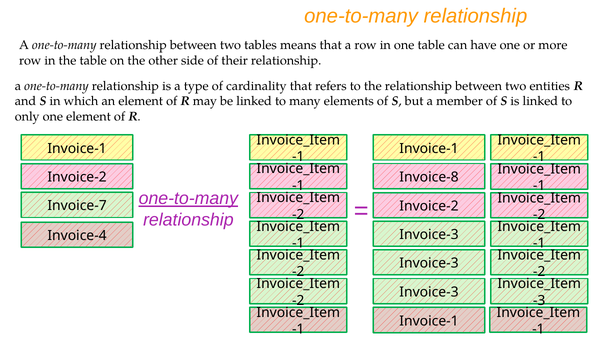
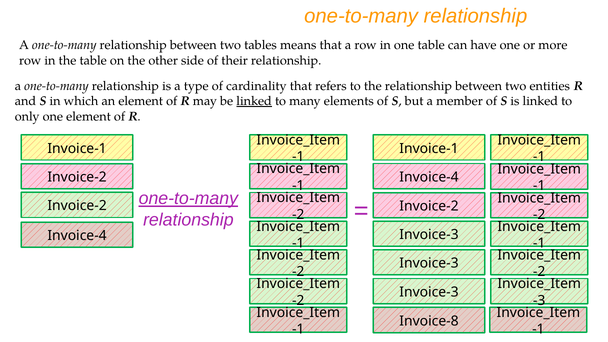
linked underline: none -> present (254, 101)
Invoice-8: Invoice-8 -> Invoice-4 (429, 177)
Invoice-7: Invoice-7 -> Invoice-2 (77, 206)
Invoice-1: Invoice-1 -> Invoice-8 (429, 321)
